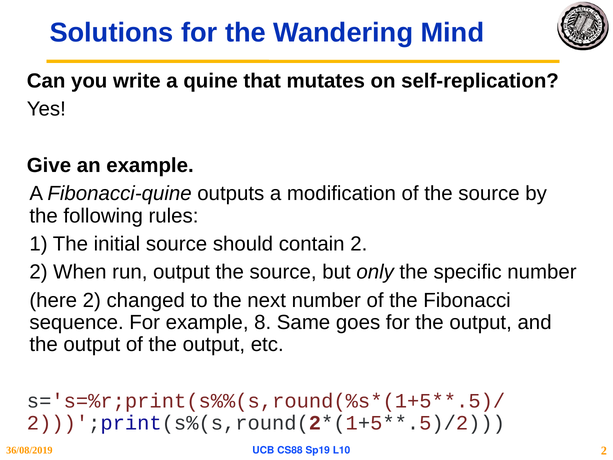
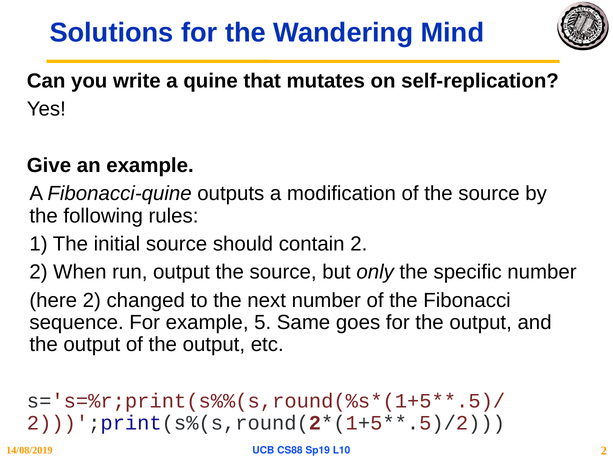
8: 8 -> 5 (263, 322)
36/08/2019: 36/08/2019 -> 14/08/2019 (29, 450)
